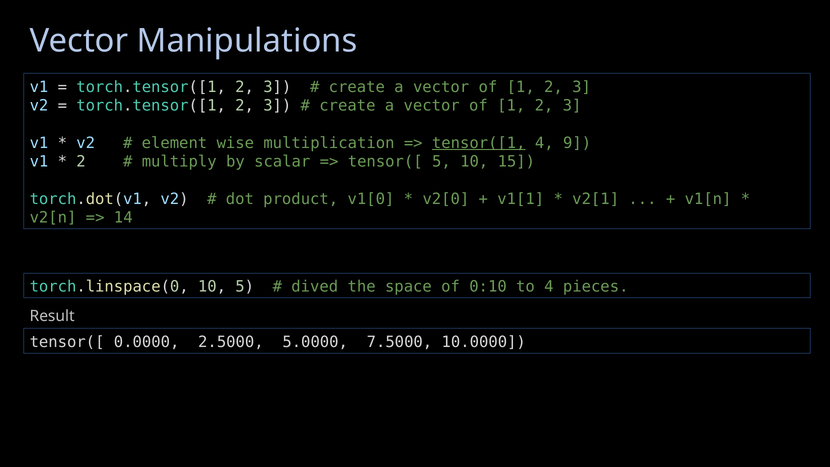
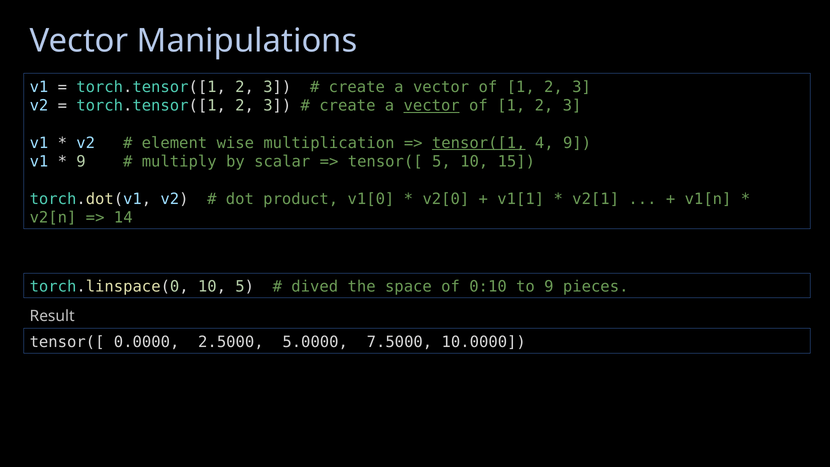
vector underline: none -> present (432, 106)
2: 2 -> 9 (81, 162)
to 4: 4 -> 9 (549, 286)
